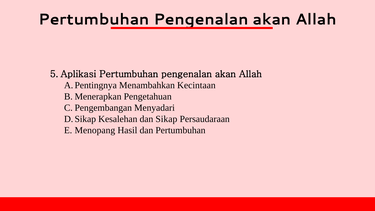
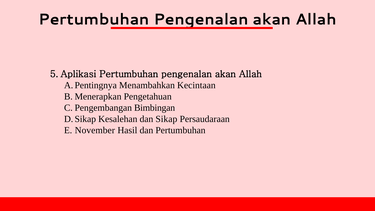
Menyadari: Menyadari -> Bimbingan (155, 108)
Menopang: Menopang -> November (95, 130)
